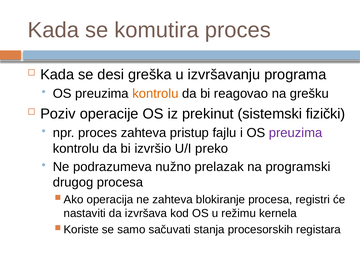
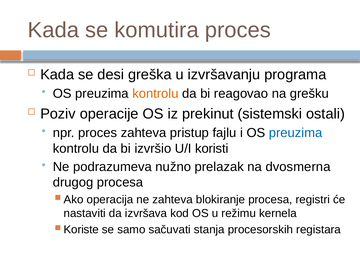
fizički: fizički -> ostali (326, 114)
preuzima colour: purple -> blue (296, 133)
preko: preko -> koristi (212, 148)
programski: programski -> dvosmerna (298, 167)
